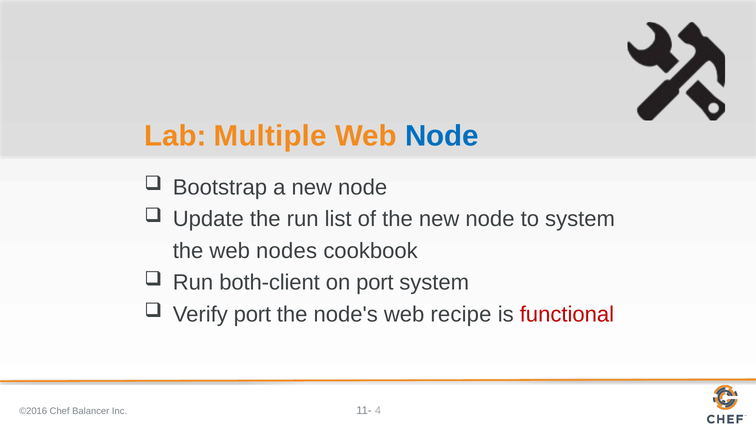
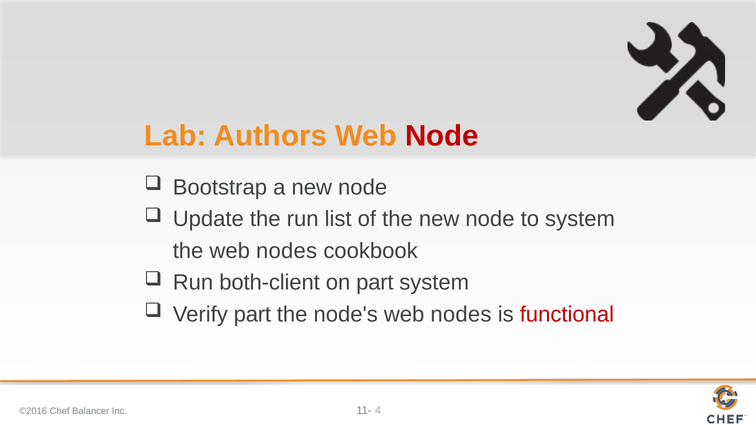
Multiple: Multiple -> Authors (270, 136)
Node colour: blue -> red (442, 136)
on port: port -> part (375, 283)
Verify port: port -> part (252, 314)
node's web recipe: recipe -> nodes (461, 314)
